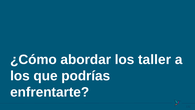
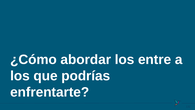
taller: taller -> entre (155, 59)
